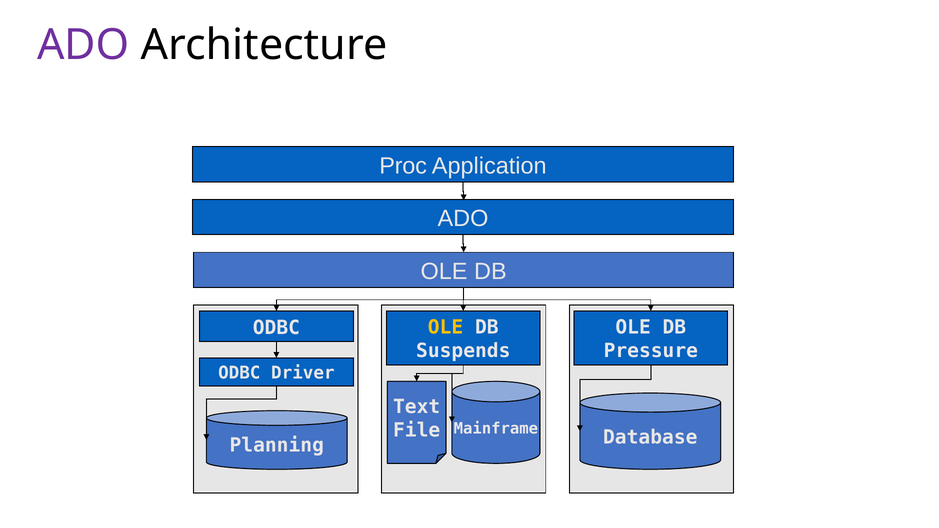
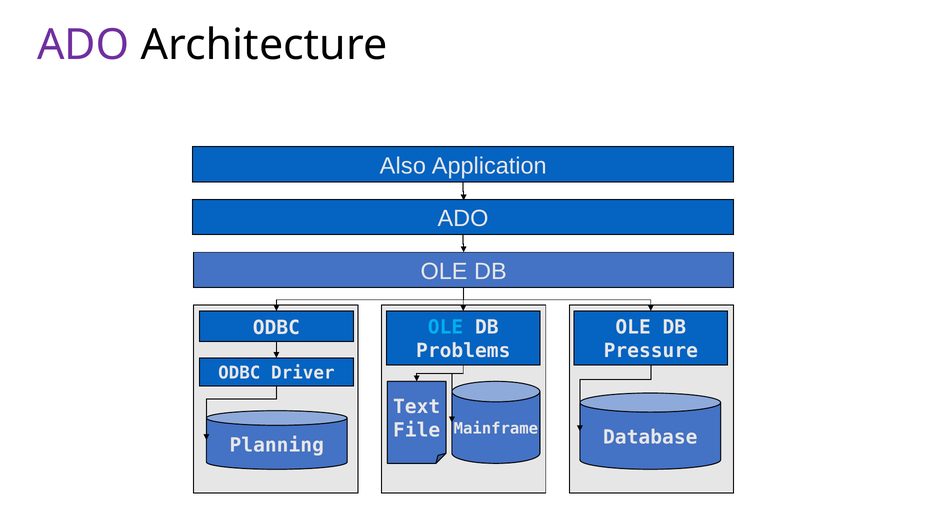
Proc: Proc -> Also (403, 166)
OLE colour: yellow -> light blue (446, 328)
Suspends: Suspends -> Problems (463, 351)
